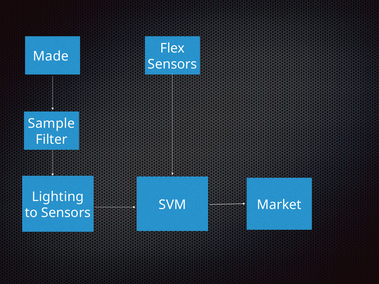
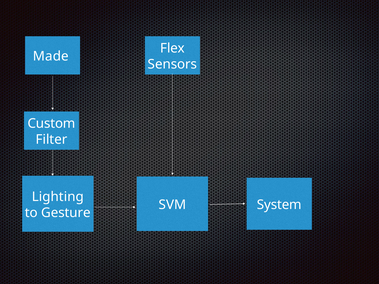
Sample: Sample -> Custom (52, 124)
Market: Market -> System (279, 205)
to Sensors: Sensors -> Gesture (66, 213)
